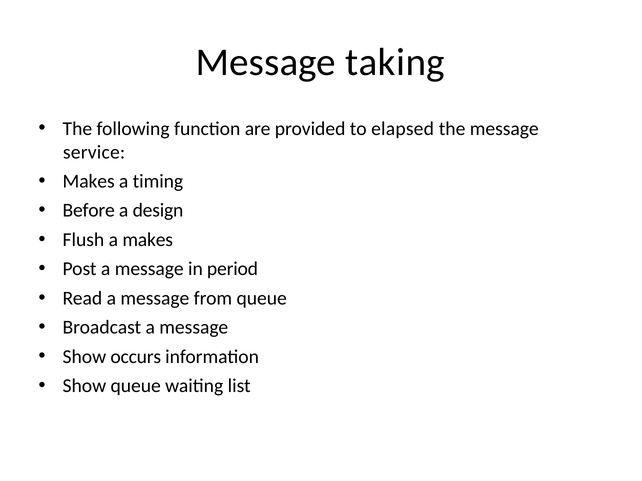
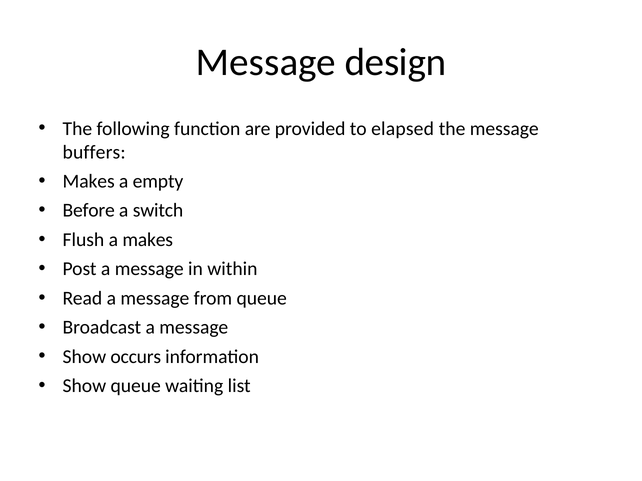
taking: taking -> design (395, 62)
service: service -> buffers (94, 152)
timing: timing -> empty (158, 181)
design: design -> switch (158, 211)
period: period -> within (232, 269)
